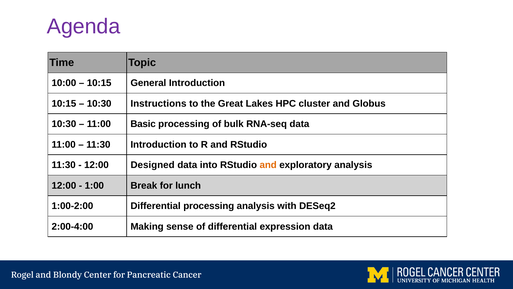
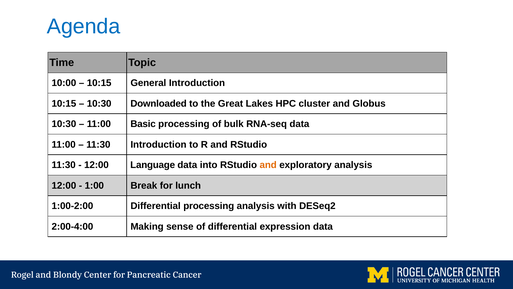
Agenda colour: purple -> blue (84, 26)
Instructions: Instructions -> Downloaded (159, 103)
Designed: Designed -> Language (153, 165)
